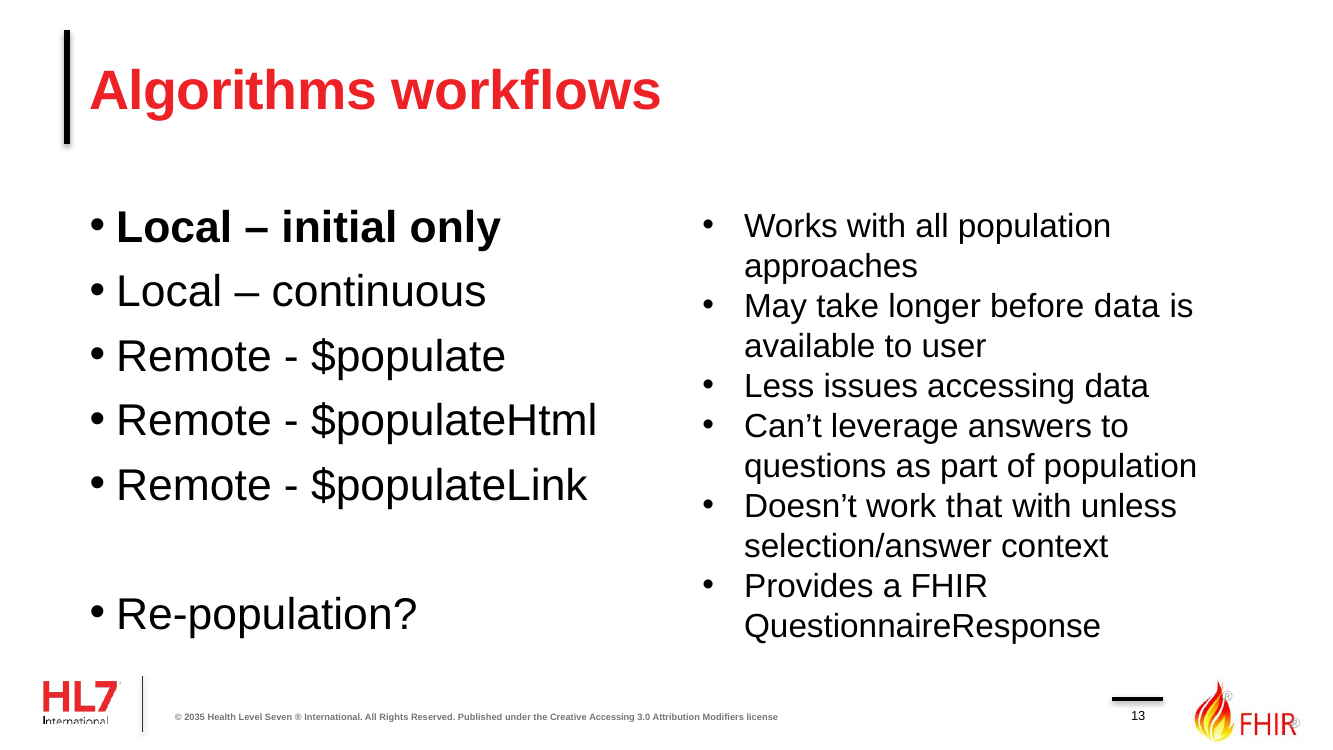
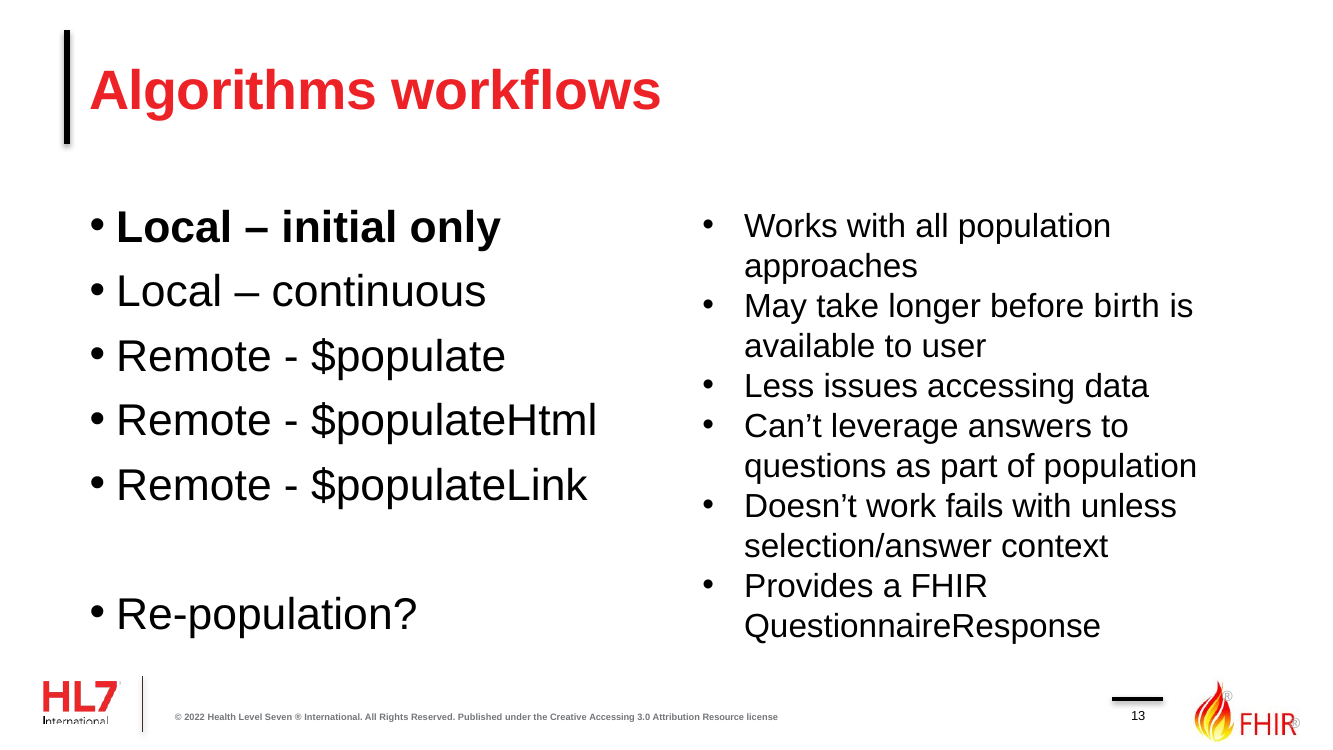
before data: data -> birth (1127, 307)
that: that -> fails (974, 507)
2035: 2035 -> 2022 (195, 717)
Modifiers: Modifiers -> Resource (723, 717)
